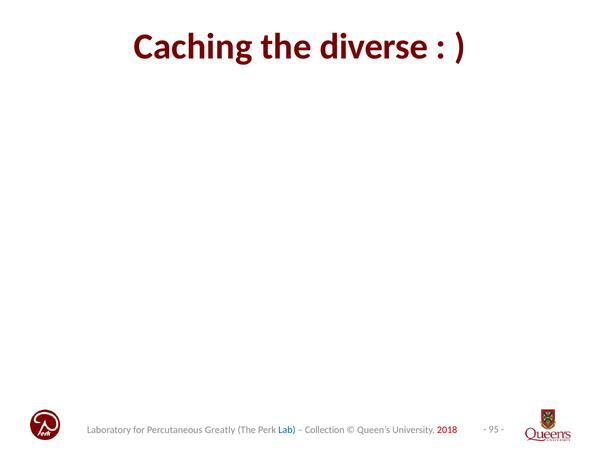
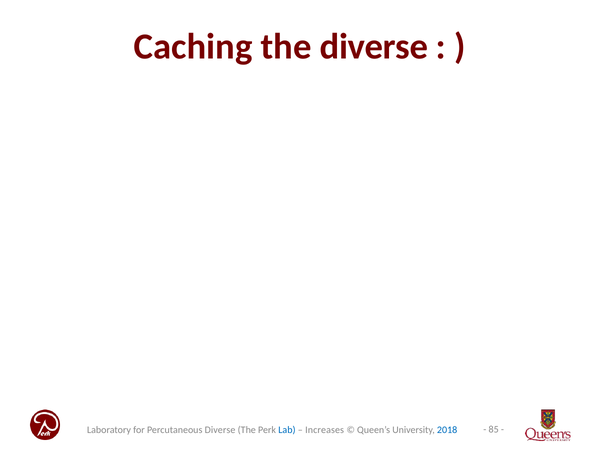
Percutaneous Greatly: Greatly -> Diverse (220, 430)
Collection: Collection -> Increases (325, 430)
2018 colour: red -> blue (447, 430)
95: 95 -> 85 (494, 430)
